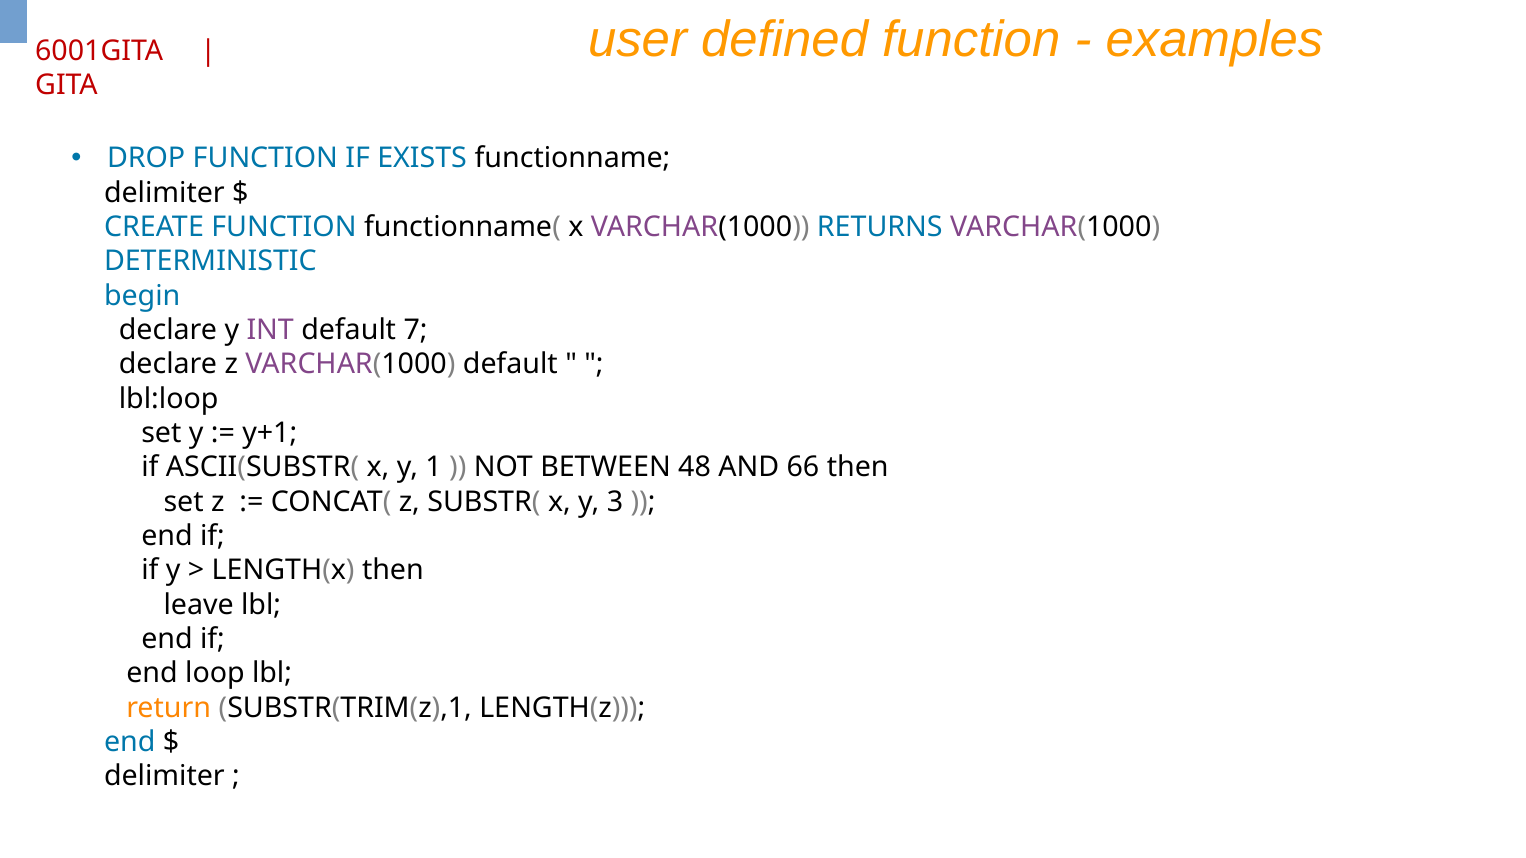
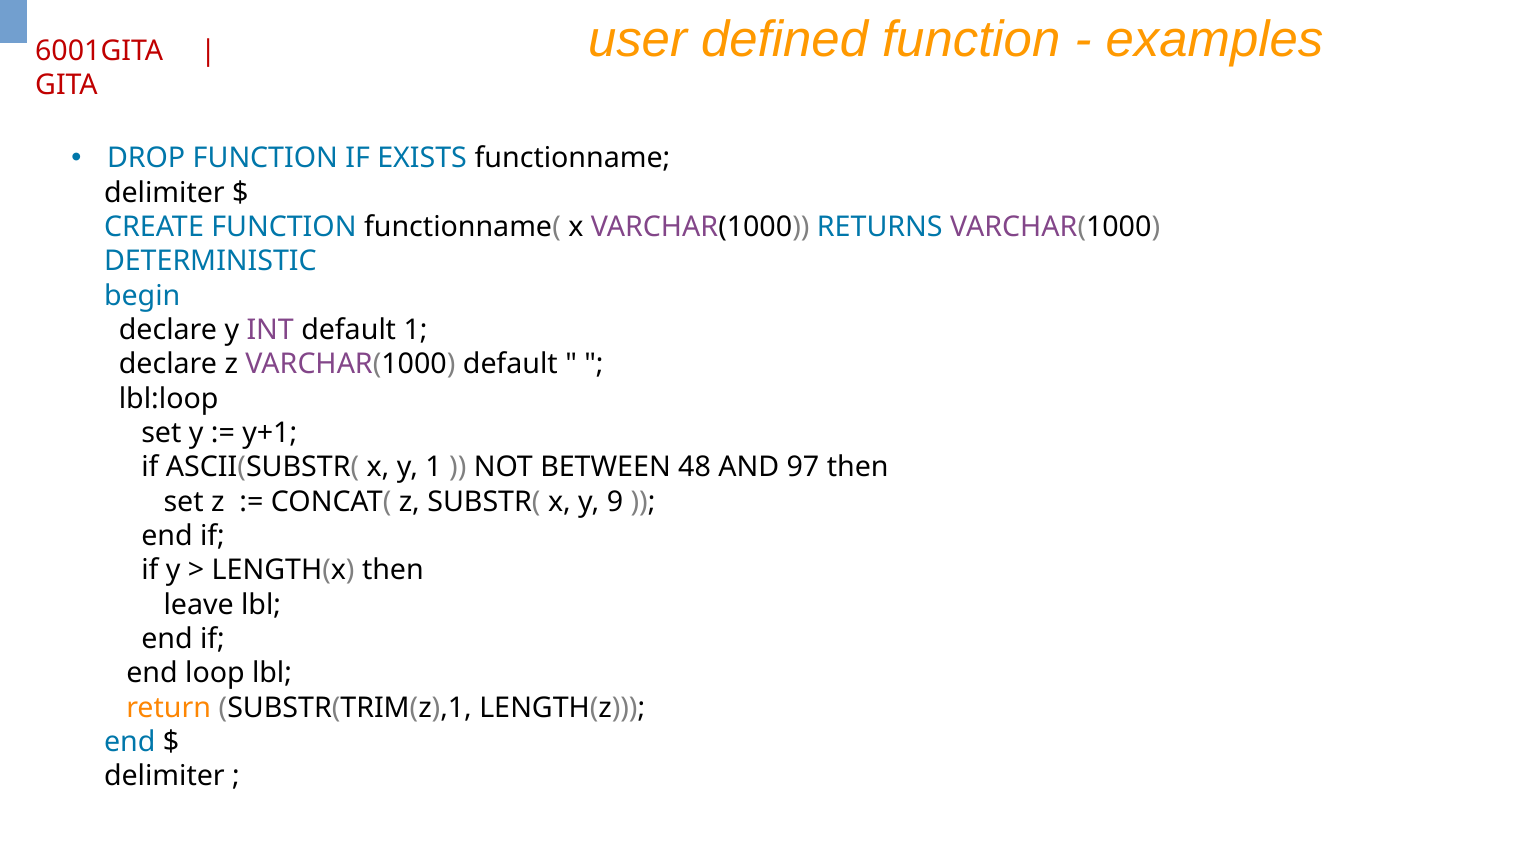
default 7: 7 -> 1 (416, 330)
66: 66 -> 97 (803, 468)
3: 3 -> 9 (615, 502)
